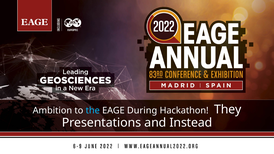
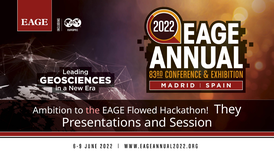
the colour: light blue -> pink (93, 111)
During: During -> Flowed (142, 111)
Instead: Instead -> Session (191, 123)
